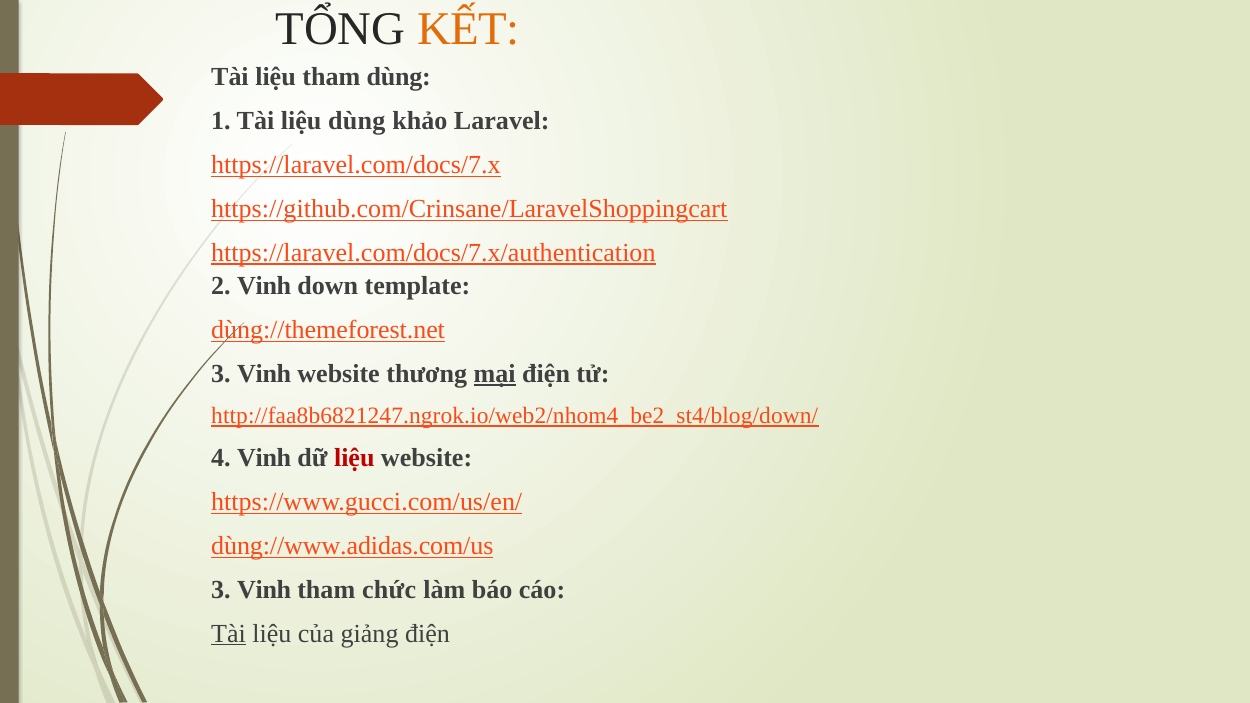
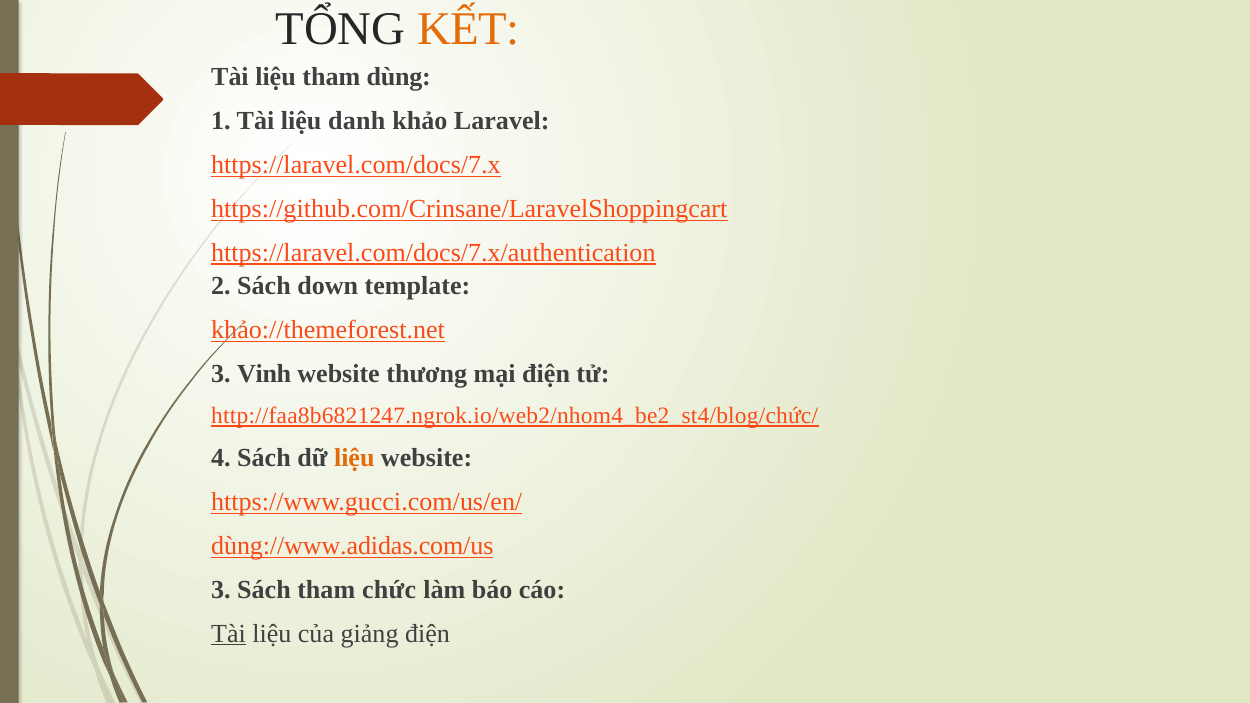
liệu dùng: dùng -> danh (357, 121)
2 Vinh: Vinh -> Sách (264, 286)
dùng://themeforest.net: dùng://themeforest.net -> khảo://themeforest.net (328, 330)
mại underline: present -> none (495, 374)
http://faa8b6821247.ngrok.io/web2/nhom4_be2_st4/blog/down/: http://faa8b6821247.ngrok.io/web2/nhom4_be2_st4/blog/down/ -> http://faa8b6821247.ngrok.io/web2/nhom4_be2_st4/blog/chức/ (515, 416)
4 Vinh: Vinh -> Sách (264, 458)
liệu colour: red -> orange (354, 458)
Vinh: Vinh -> Sách (264, 590)
